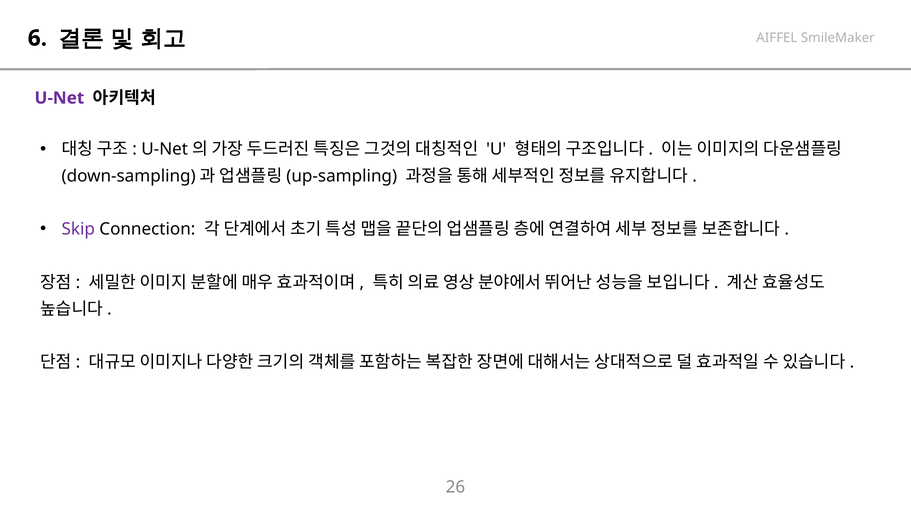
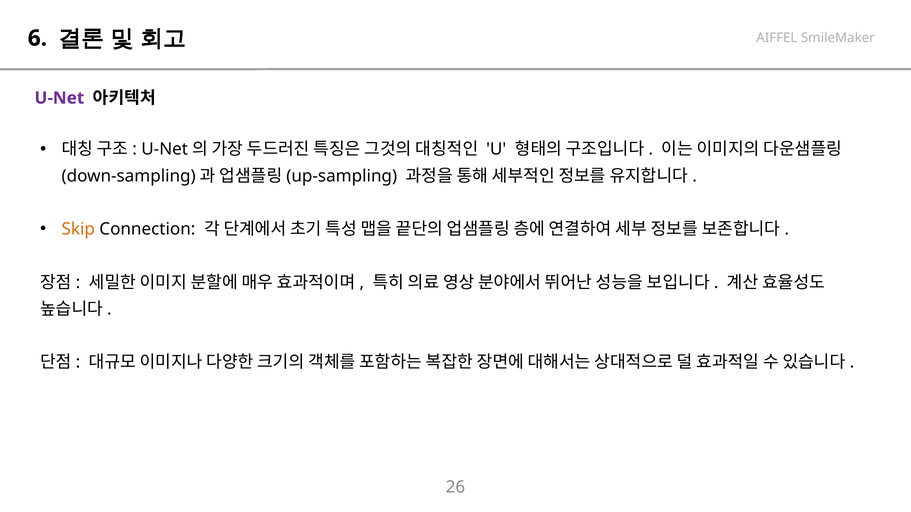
Skip colour: purple -> orange (78, 229)
